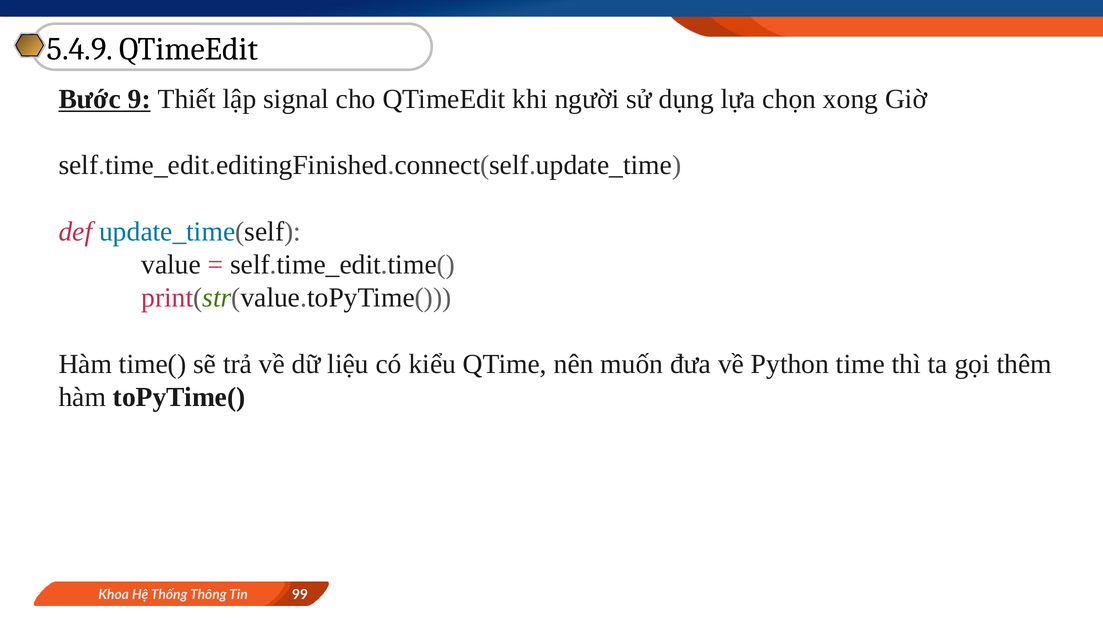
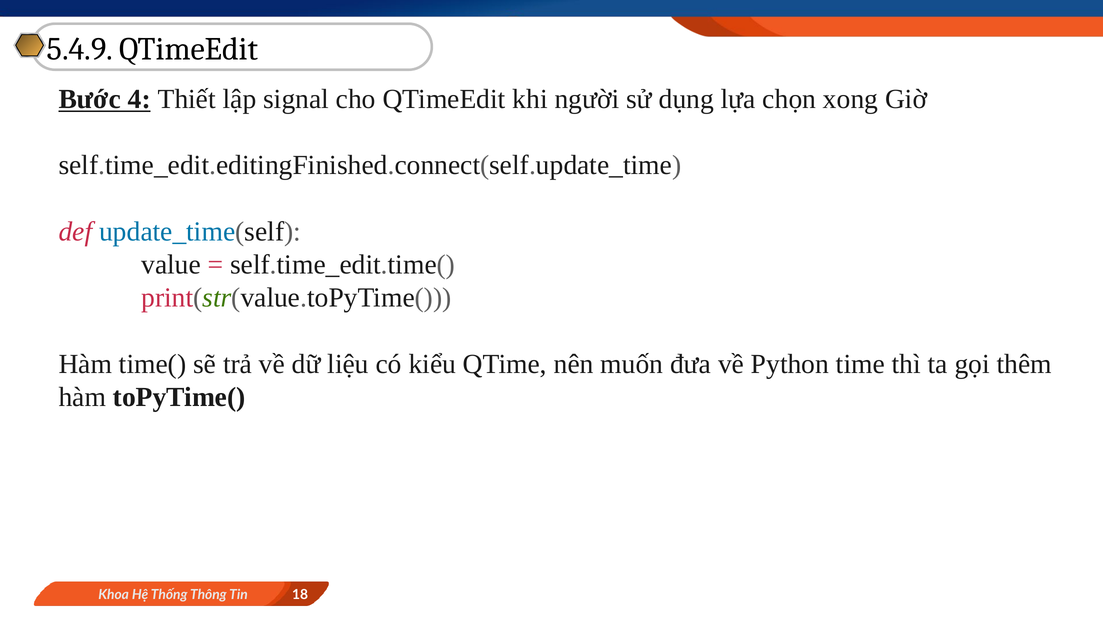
9: 9 -> 4 (139, 99)
99: 99 -> 18 (300, 594)
